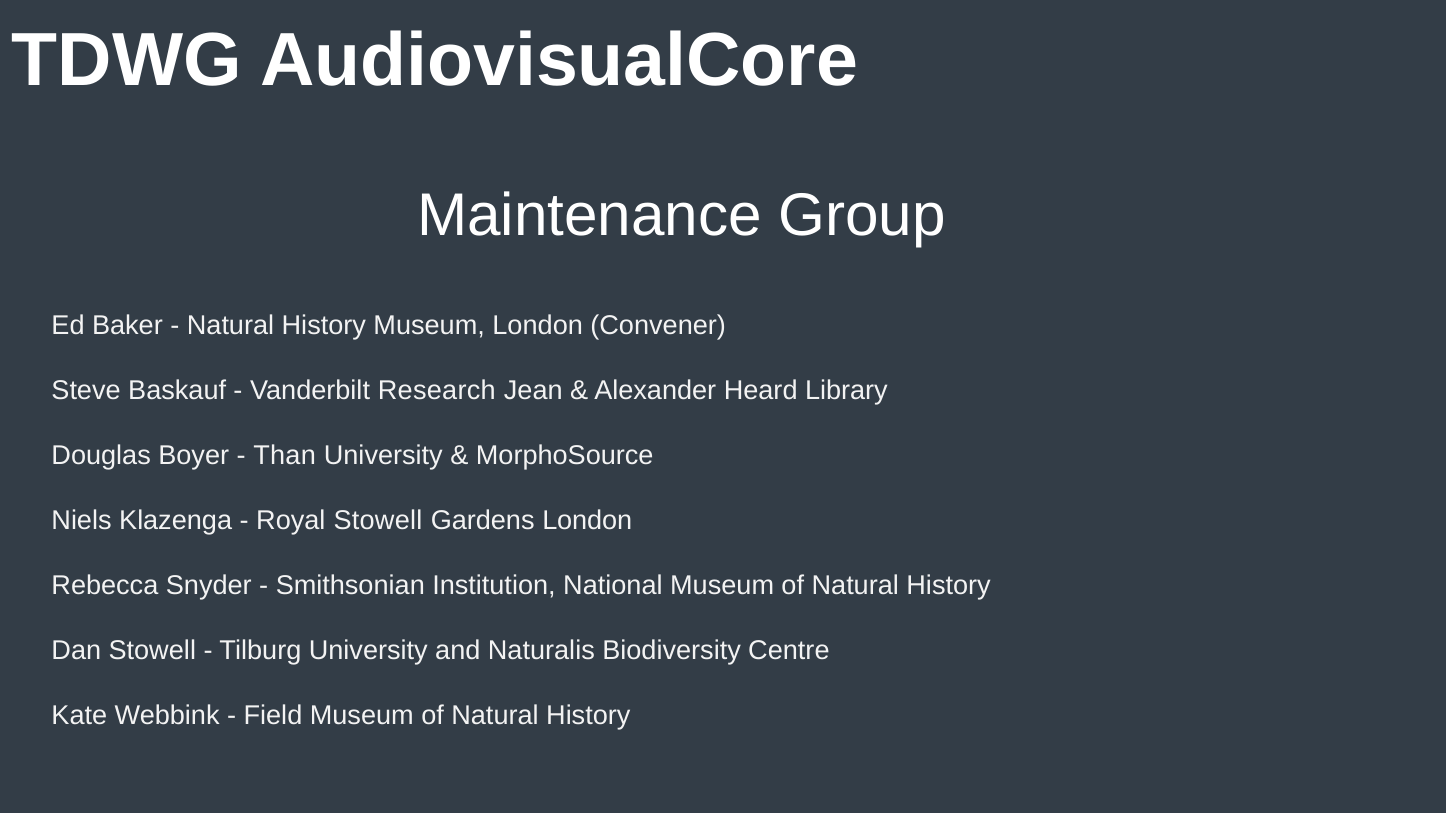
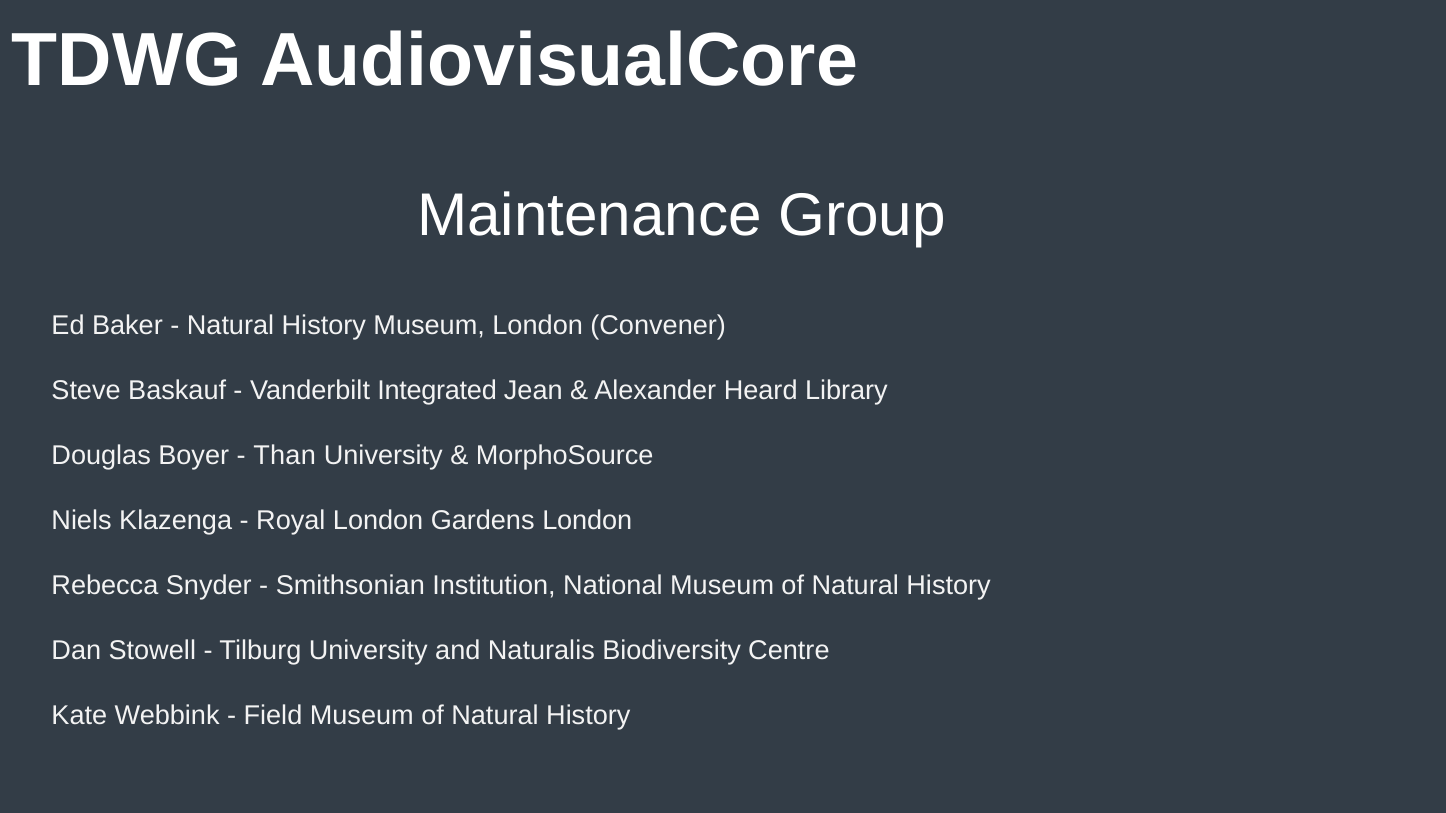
Research: Research -> Integrated (437, 391)
Royal Stowell: Stowell -> London (378, 521)
